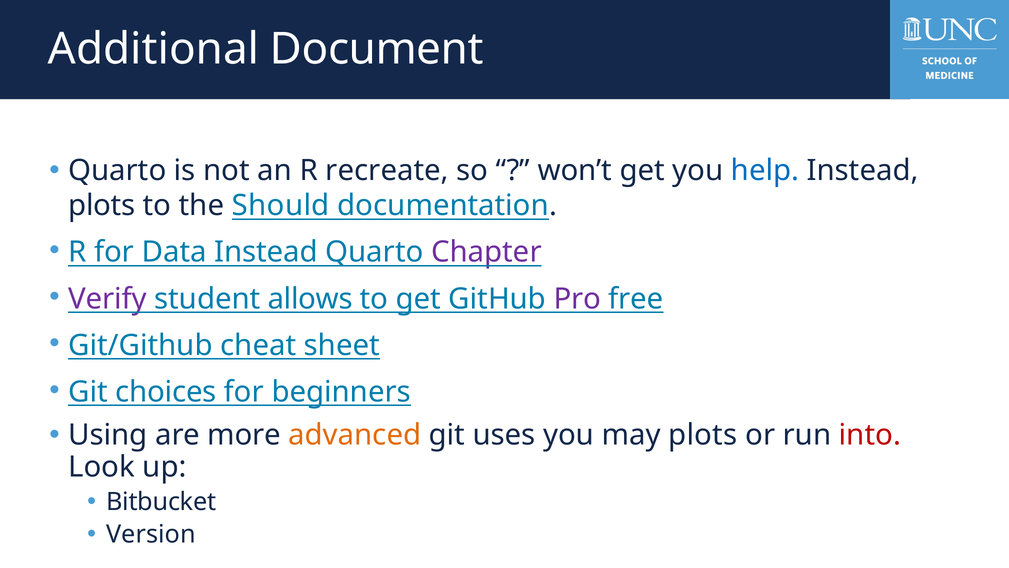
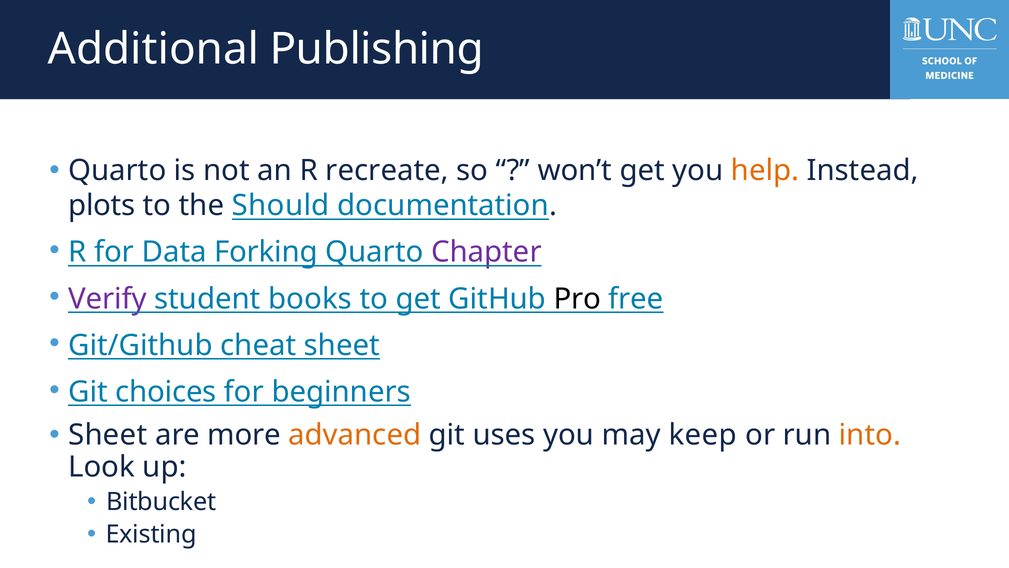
Document: Document -> Publishing (377, 49)
help colour: blue -> orange (765, 170)
Data Instead: Instead -> Forking (266, 252)
allows: allows -> books (310, 299)
Pro colour: purple -> black (577, 299)
Using: Using -> Sheet (108, 435)
may plots: plots -> keep (703, 435)
into colour: red -> orange (870, 435)
Version: Version -> Existing (151, 534)
